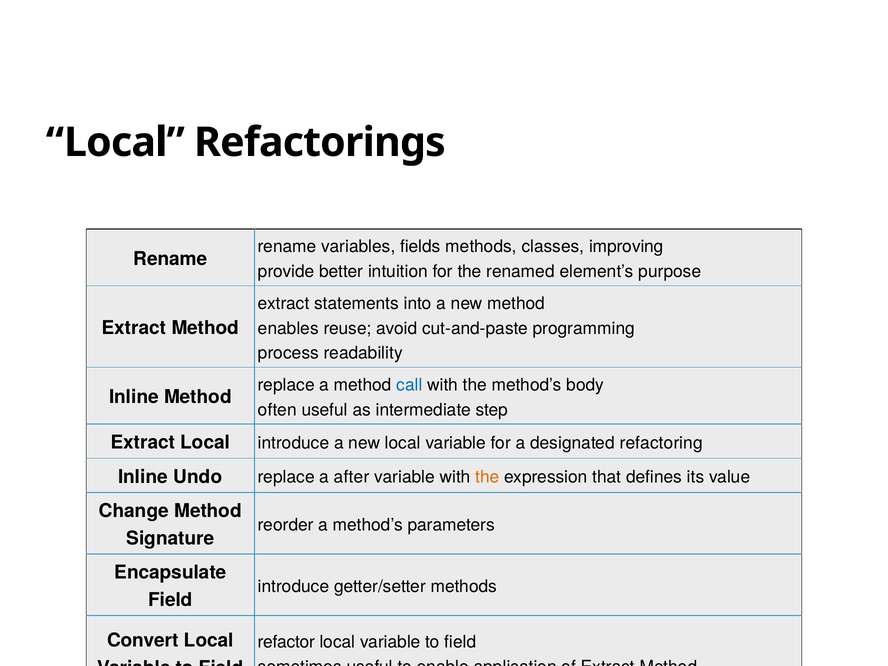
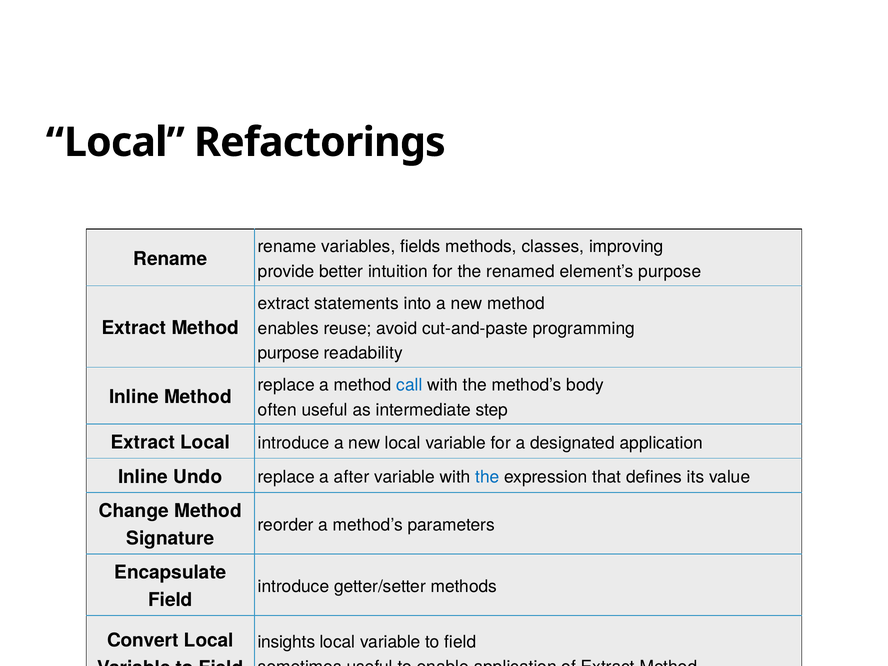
process: process -> purpose (289, 353)
designated refactoring: refactoring -> application (661, 443)
the colour: orange -> blue (487, 477)
refactor: refactor -> insights (286, 642)
